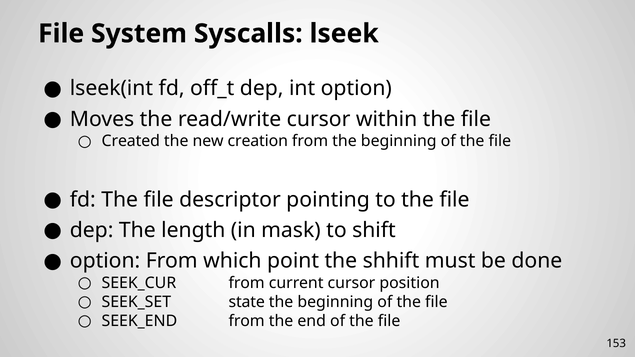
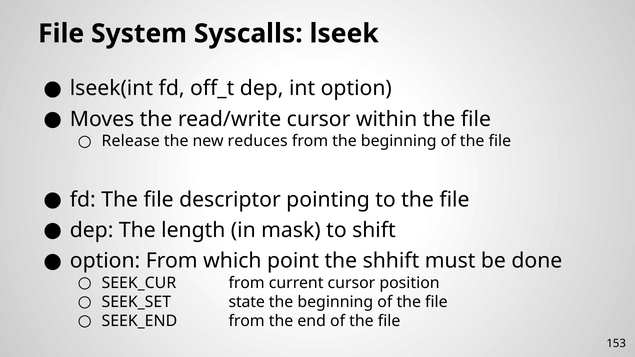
Created: Created -> Release (131, 141)
creation: creation -> reduces (258, 141)
